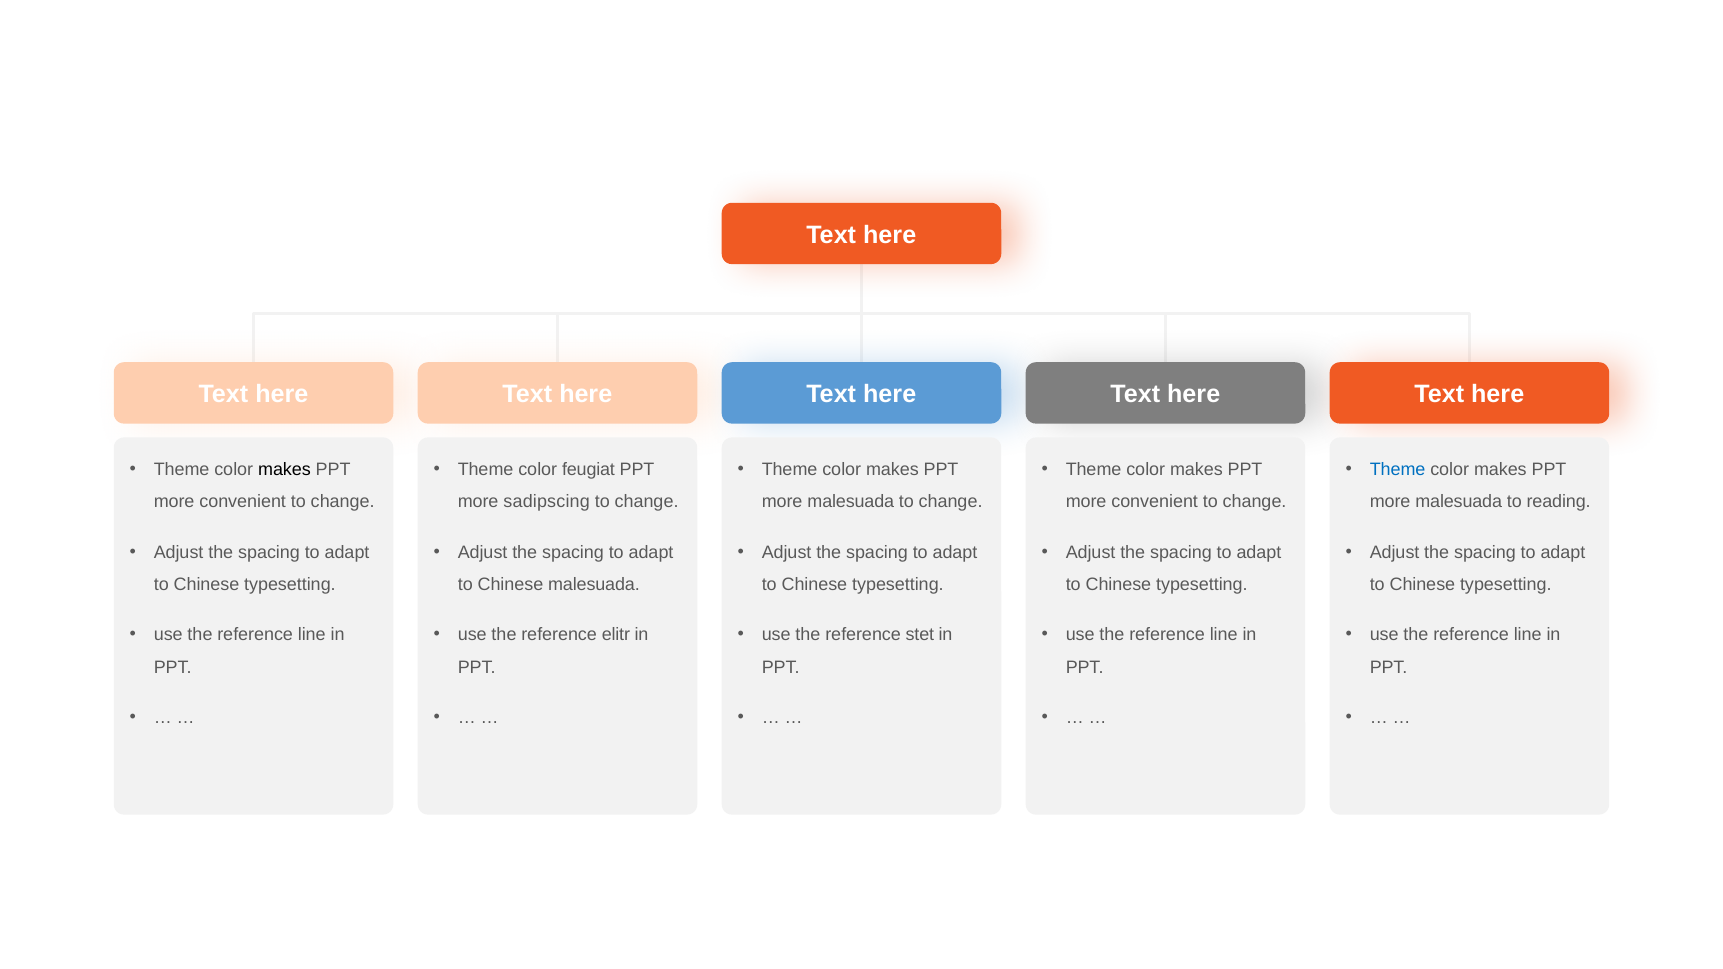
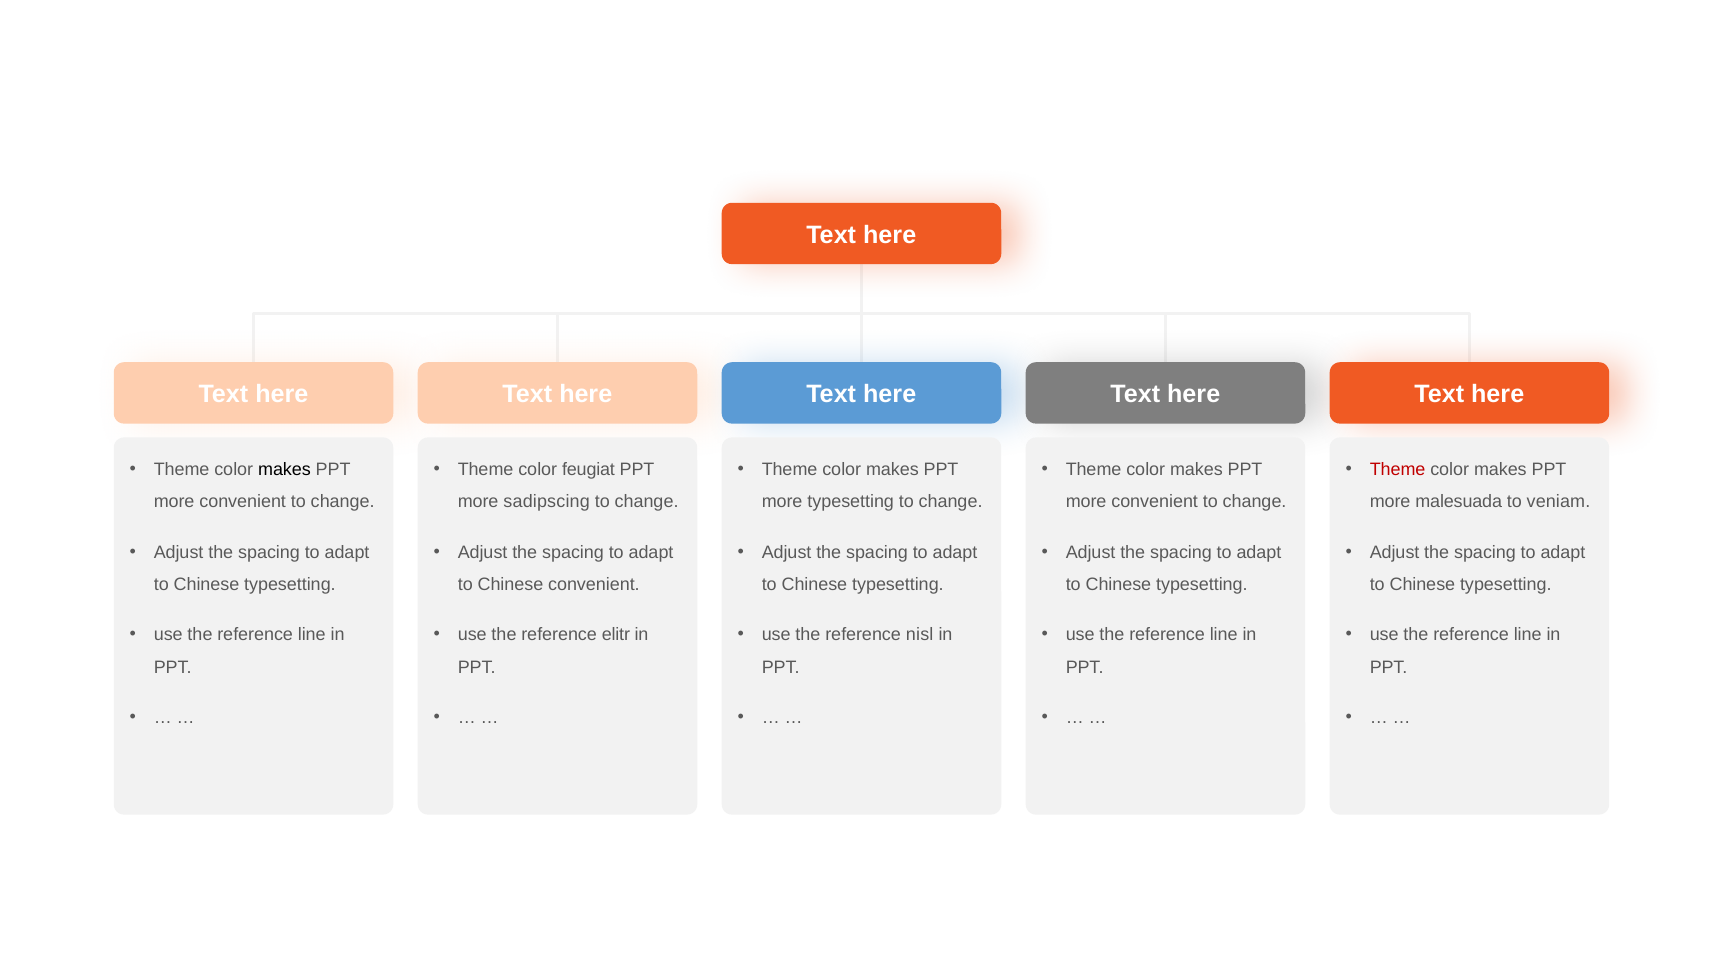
Theme colour: blue -> red (1398, 470)
malesuada: malesuada -> typesetting (851, 502)
reading: reading -> veniam (1558, 502)
Chinese malesuada: malesuada -> convenient (594, 585)
stet: stet -> nisl (920, 635)
